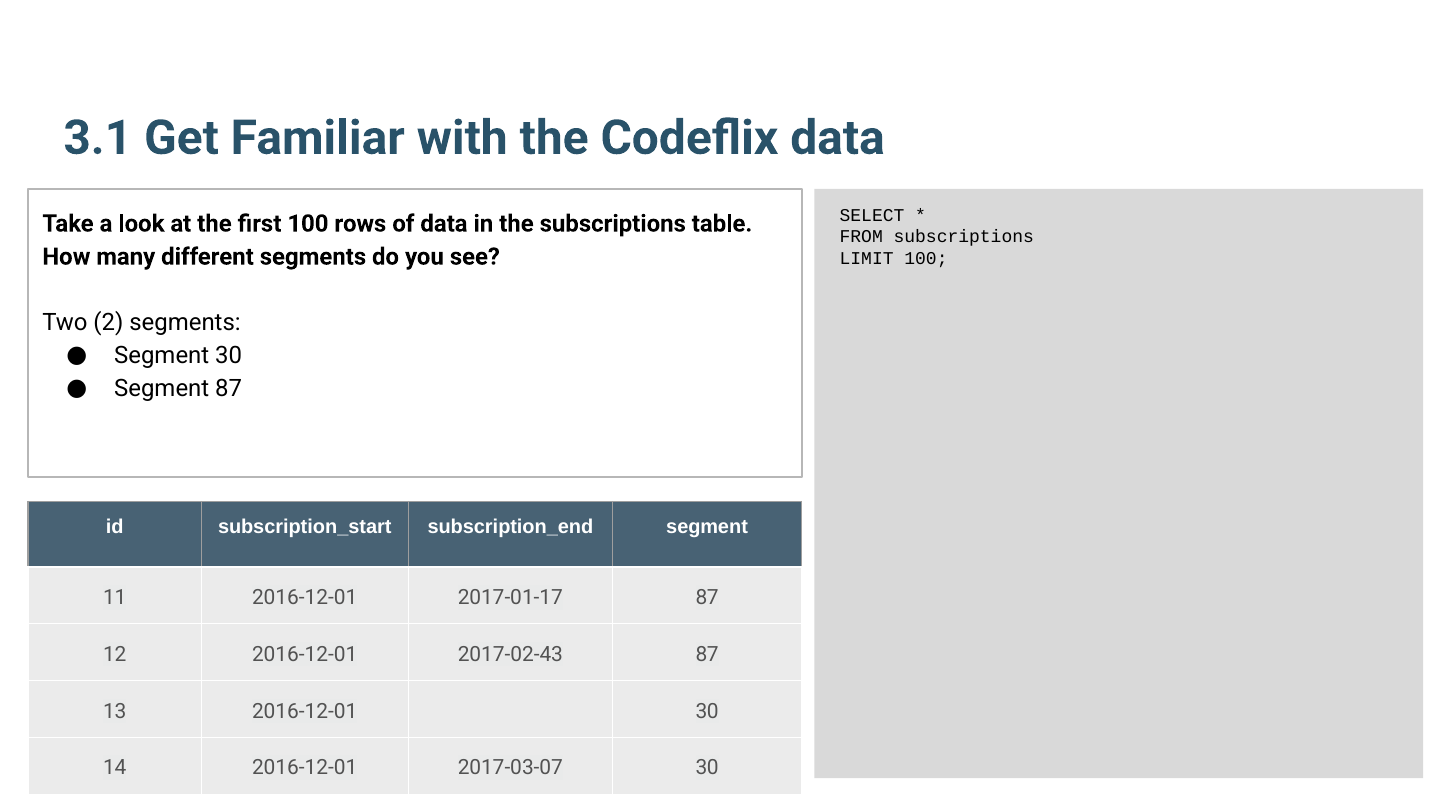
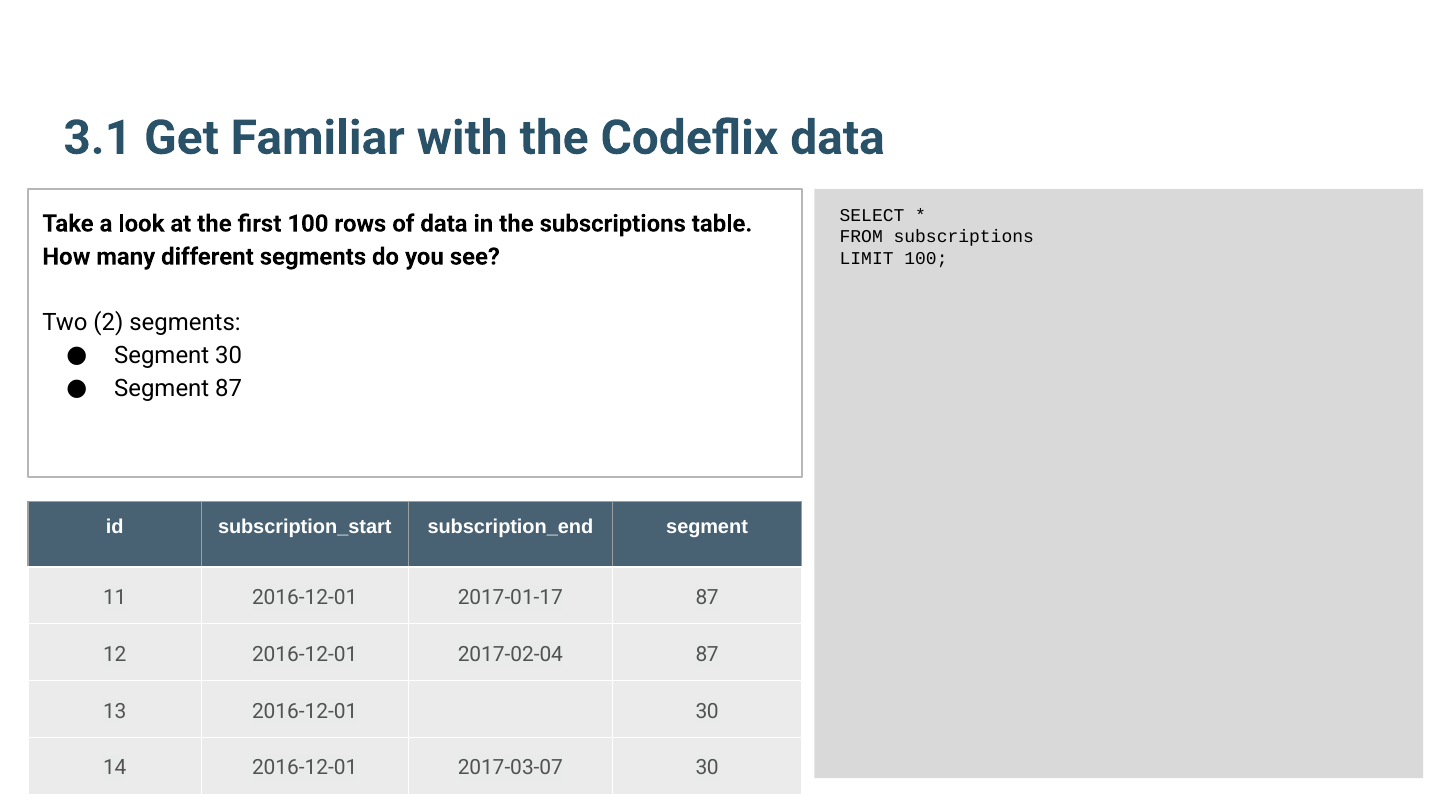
2017-02-43: 2017-02-43 -> 2017-02-04 (510, 654)
